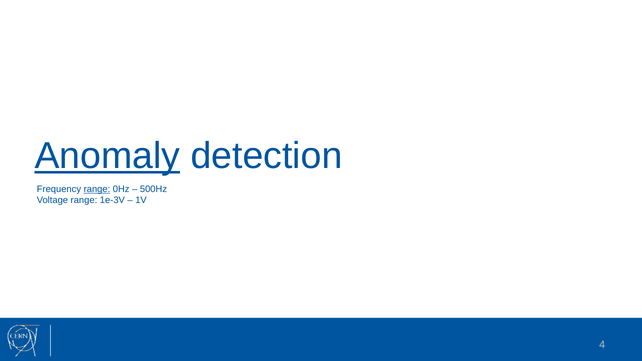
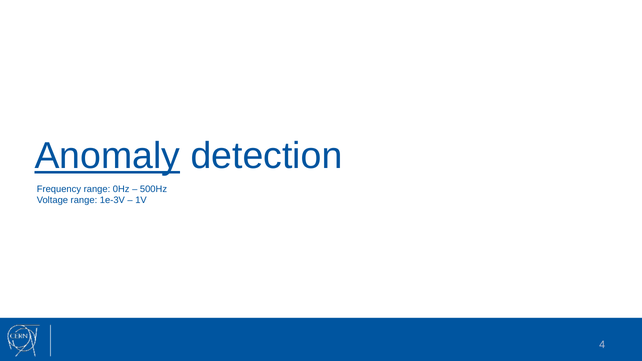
range underline: present -> none (97, 189)
